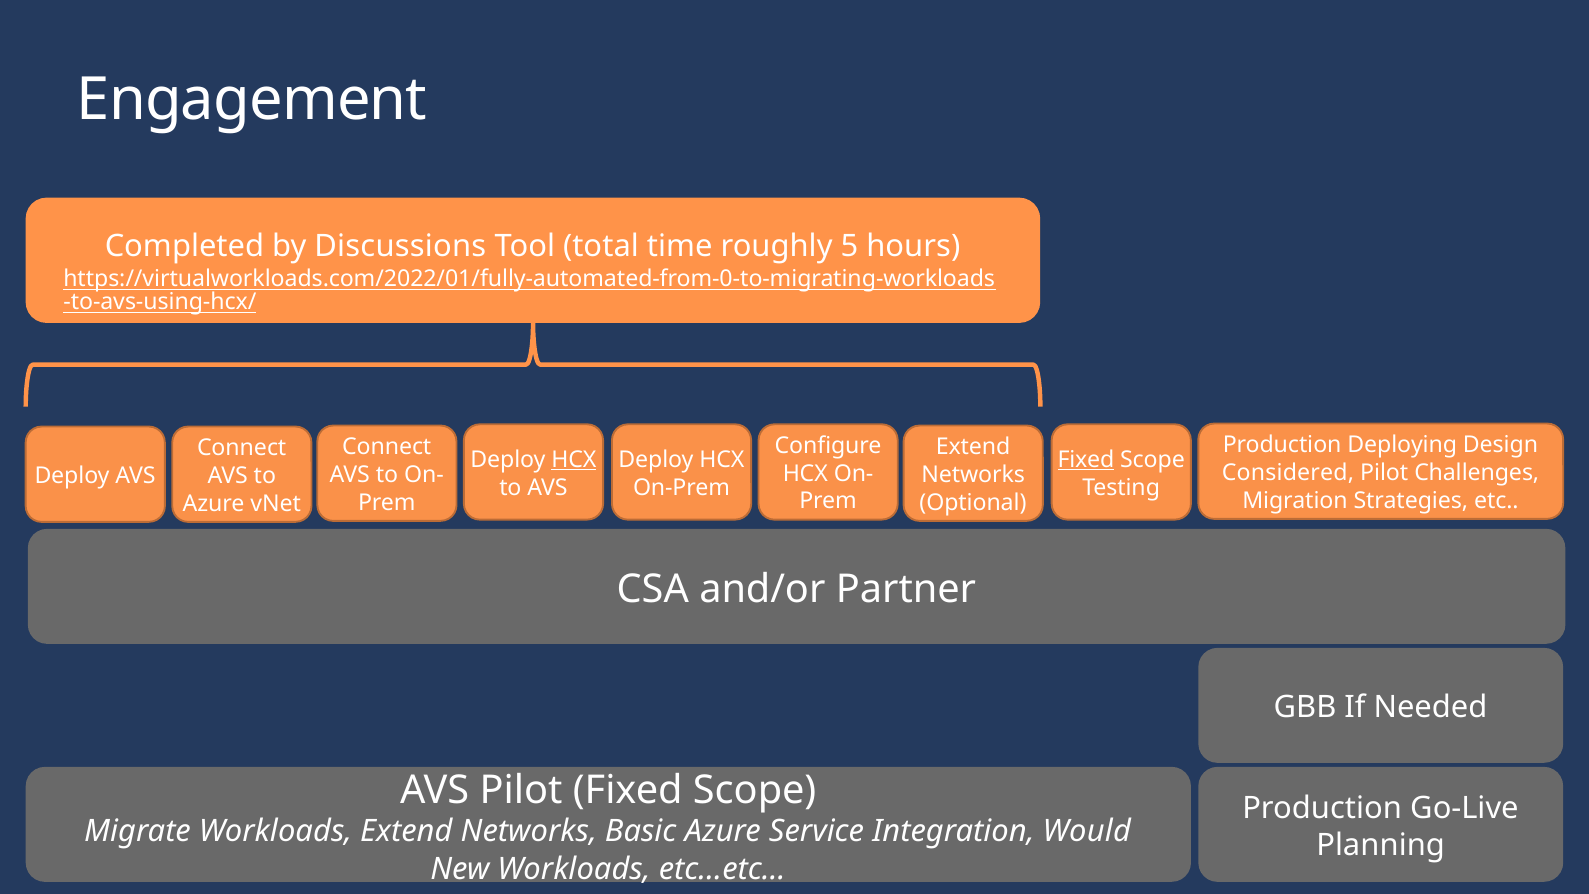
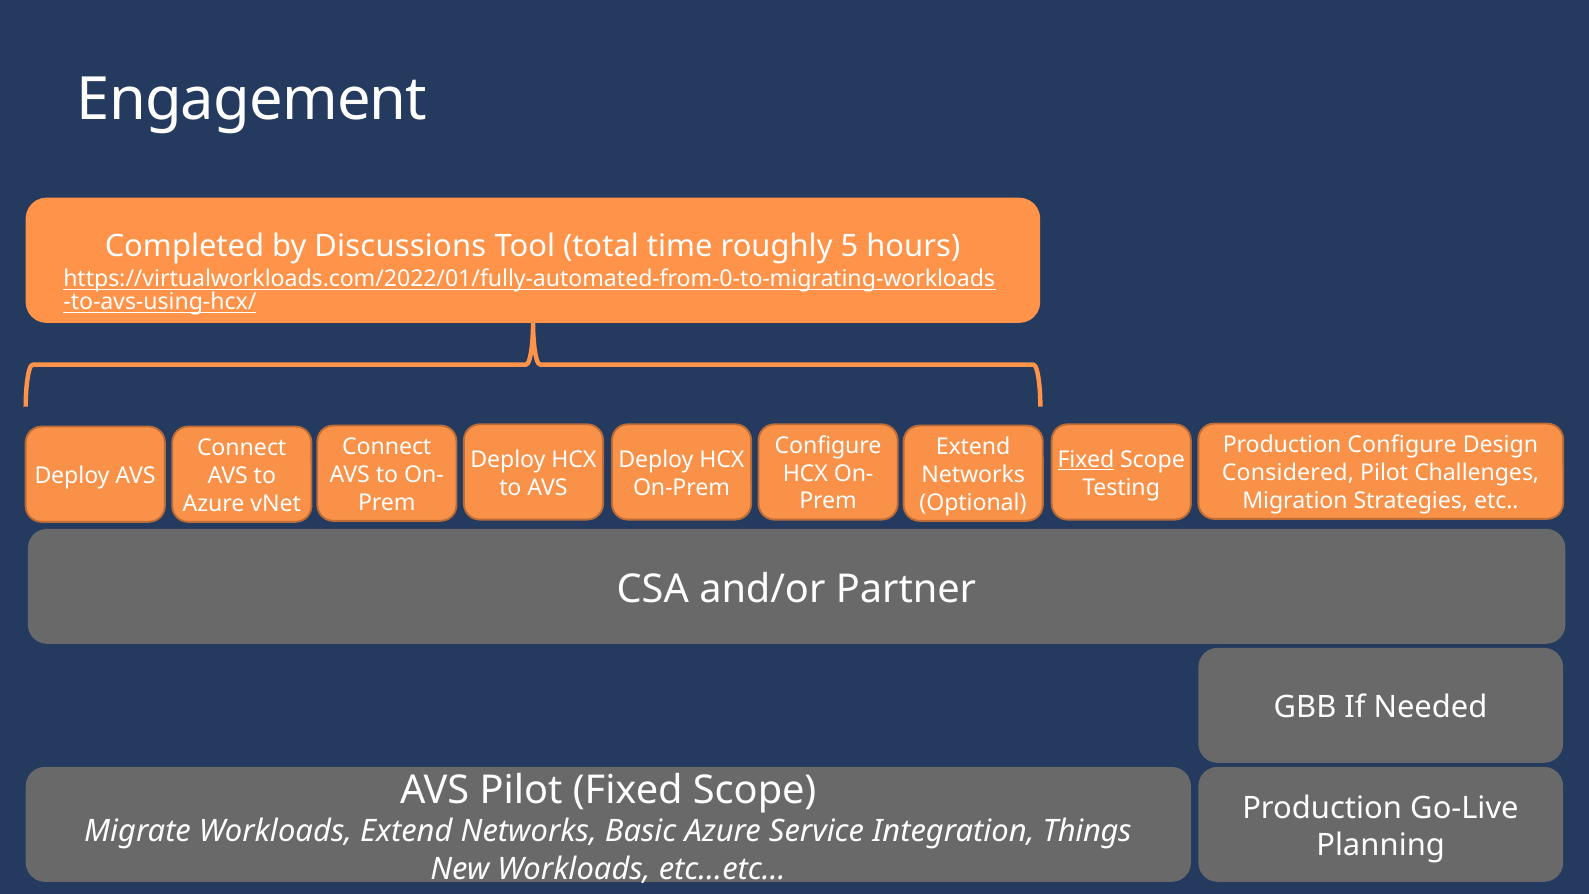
Production Deploying: Deploying -> Configure (1402, 445)
HCX underline: present -> none (574, 460)
Would: Would -> Things (1087, 832)
